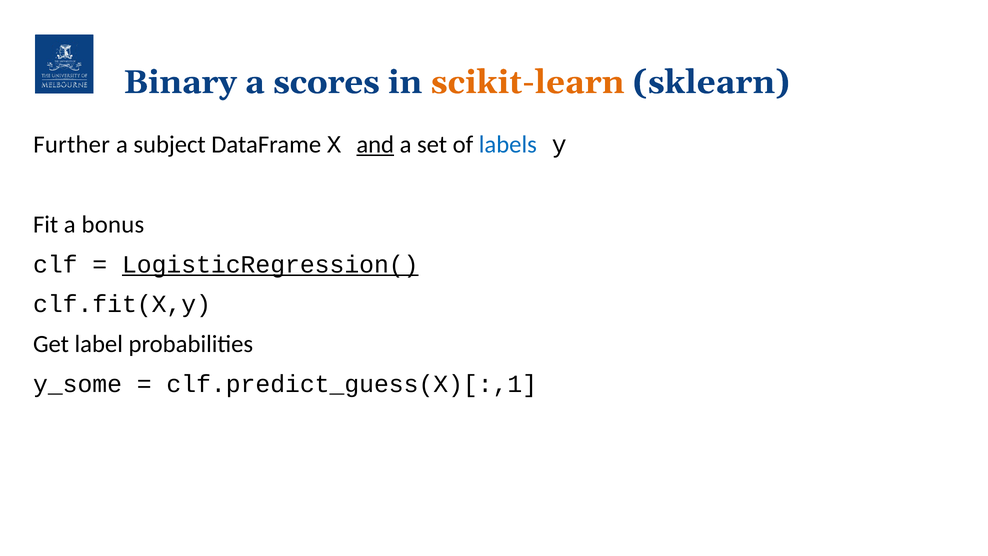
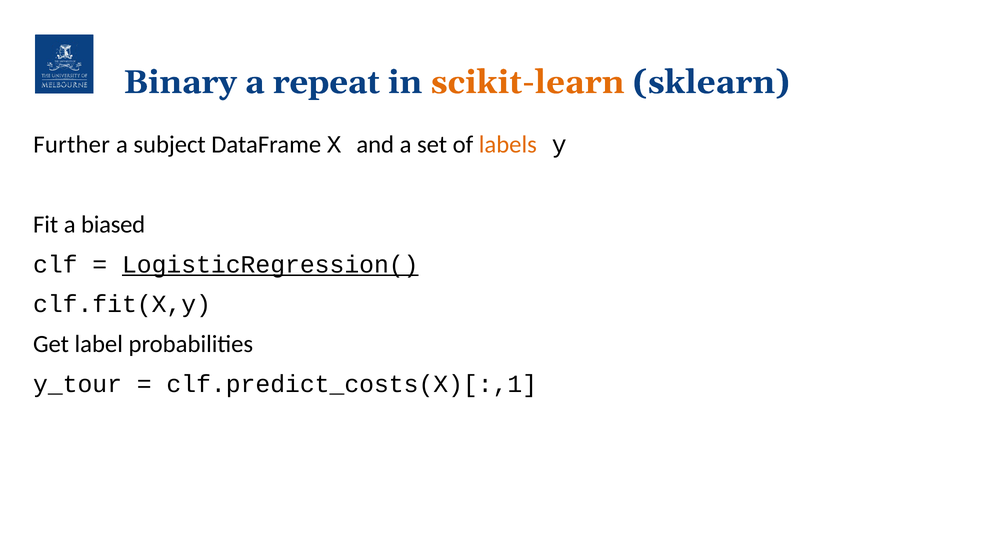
scores: scores -> repeat (326, 82)
and underline: present -> none (375, 144)
labels colour: blue -> orange (508, 144)
bonus: bonus -> biased (113, 224)
y_some: y_some -> y_tour (78, 384)
clf.predict_guess(X)[:,1: clf.predict_guess(X)[:,1 -> clf.predict_costs(X)[:,1 (352, 384)
